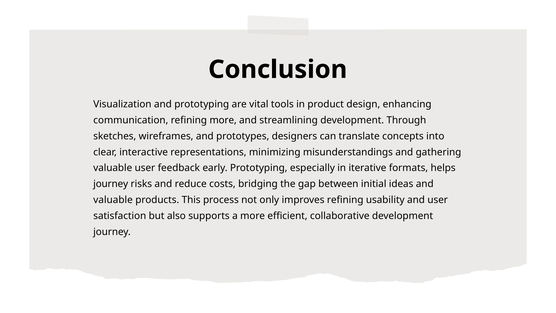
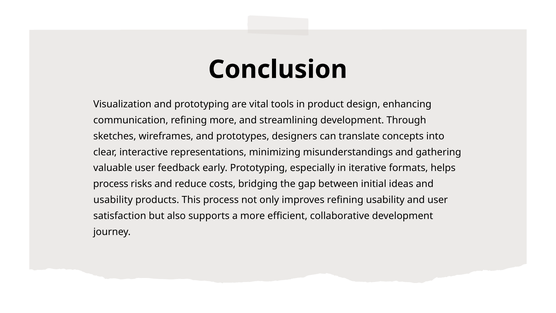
journey: journey -> process (111, 184)
valuable: valuable -> usability (113, 200)
